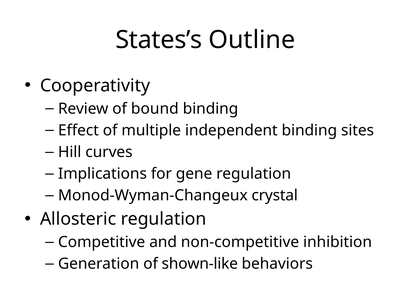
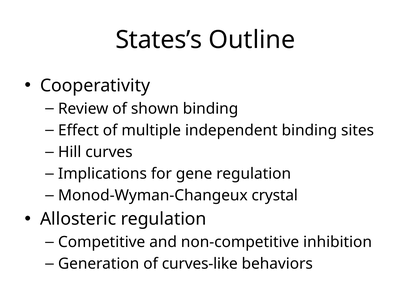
bound: bound -> shown (155, 109)
shown-like: shown-like -> curves-like (200, 264)
